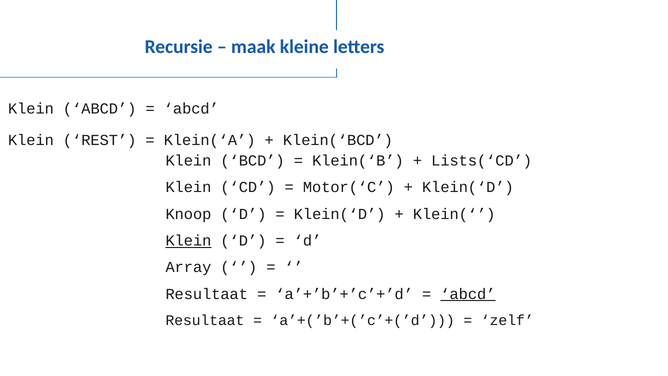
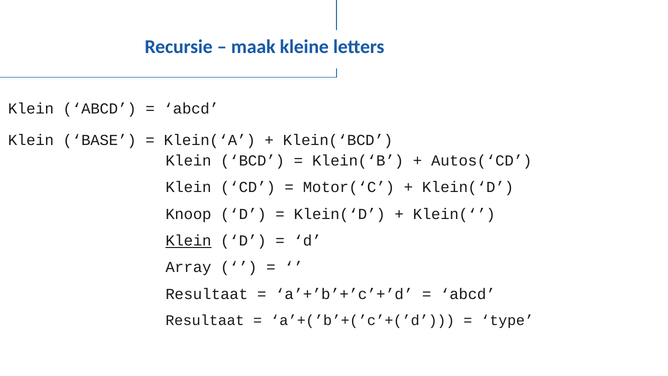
REST: REST -> BASE (100, 140)
Lists(‘CD: Lists(‘CD -> Autos(‘CD (482, 161)
abcd underline: present -> none (468, 294)
zelf: zelf -> type (507, 320)
